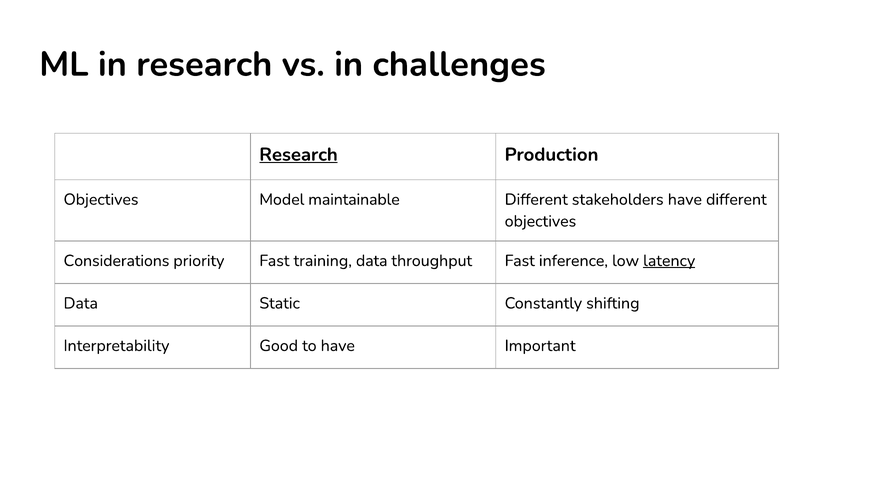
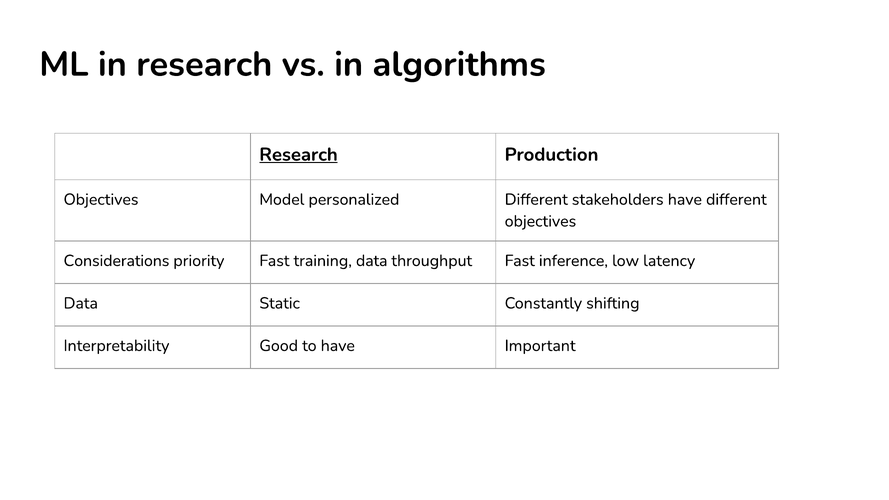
challenges: challenges -> algorithms (459, 64)
maintainable: maintainable -> personalized (354, 199)
latency underline: present -> none (669, 261)
